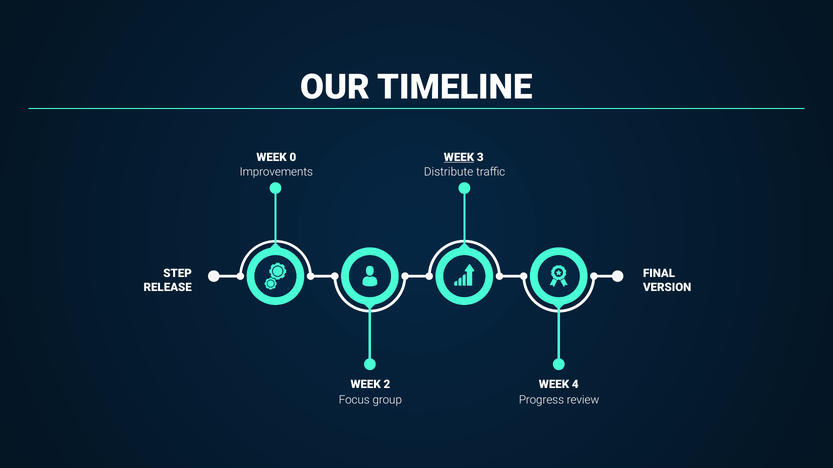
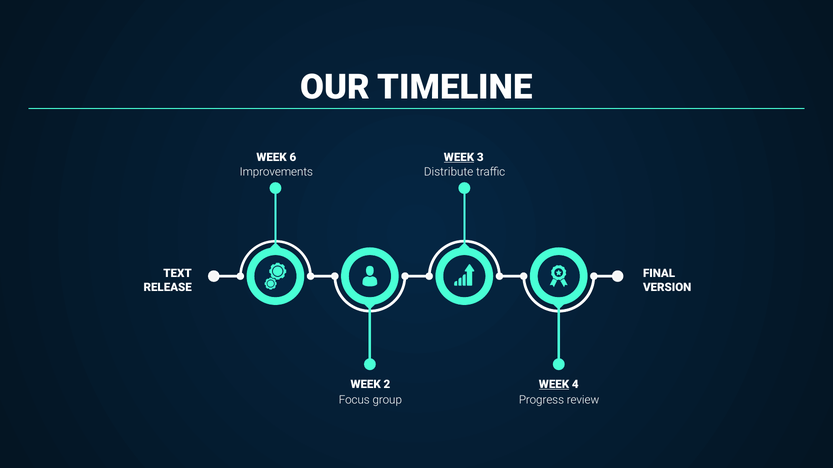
0: 0 -> 6 (293, 157)
STEP: STEP -> TEXT (178, 274)
WEEK underline: none -> present (554, 385)
